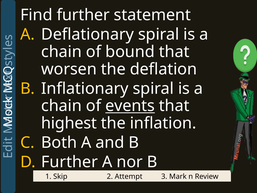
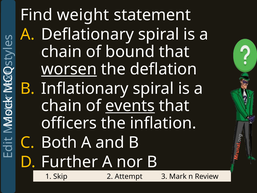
Find further: further -> weight (83, 15)
worsen underline: none -> present (69, 69)
highest: highest -> officers (69, 123)
